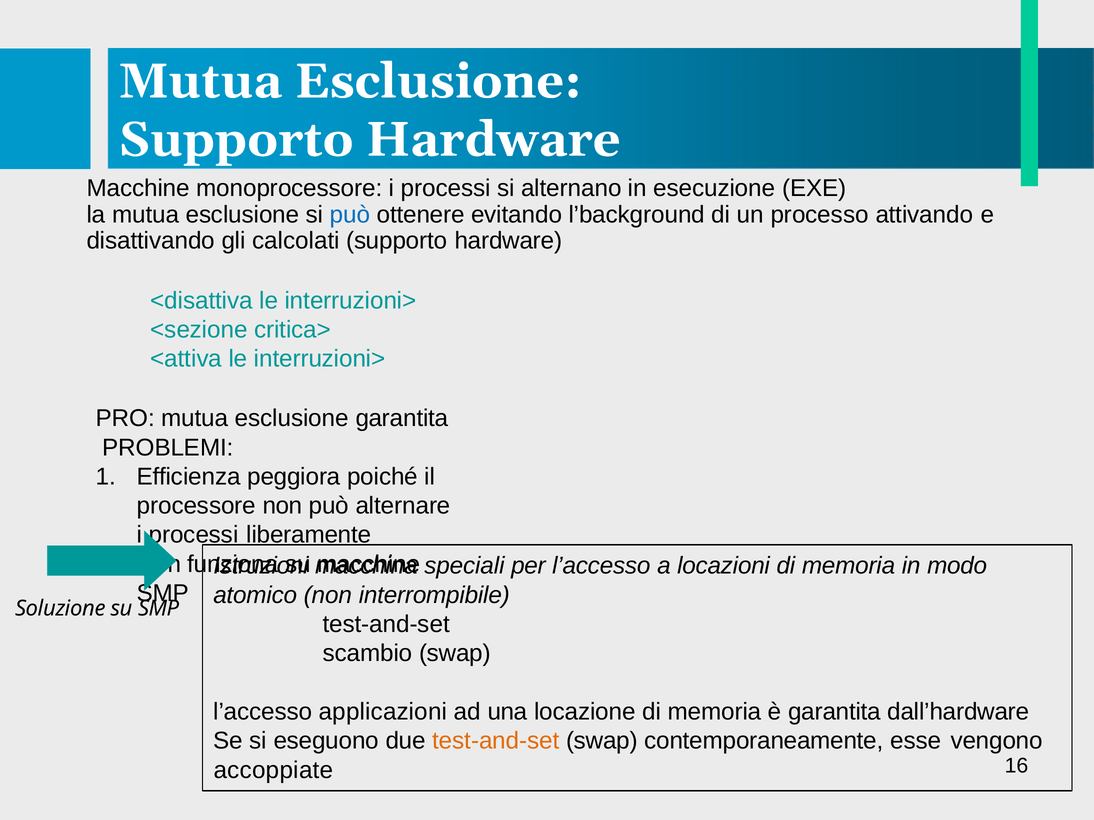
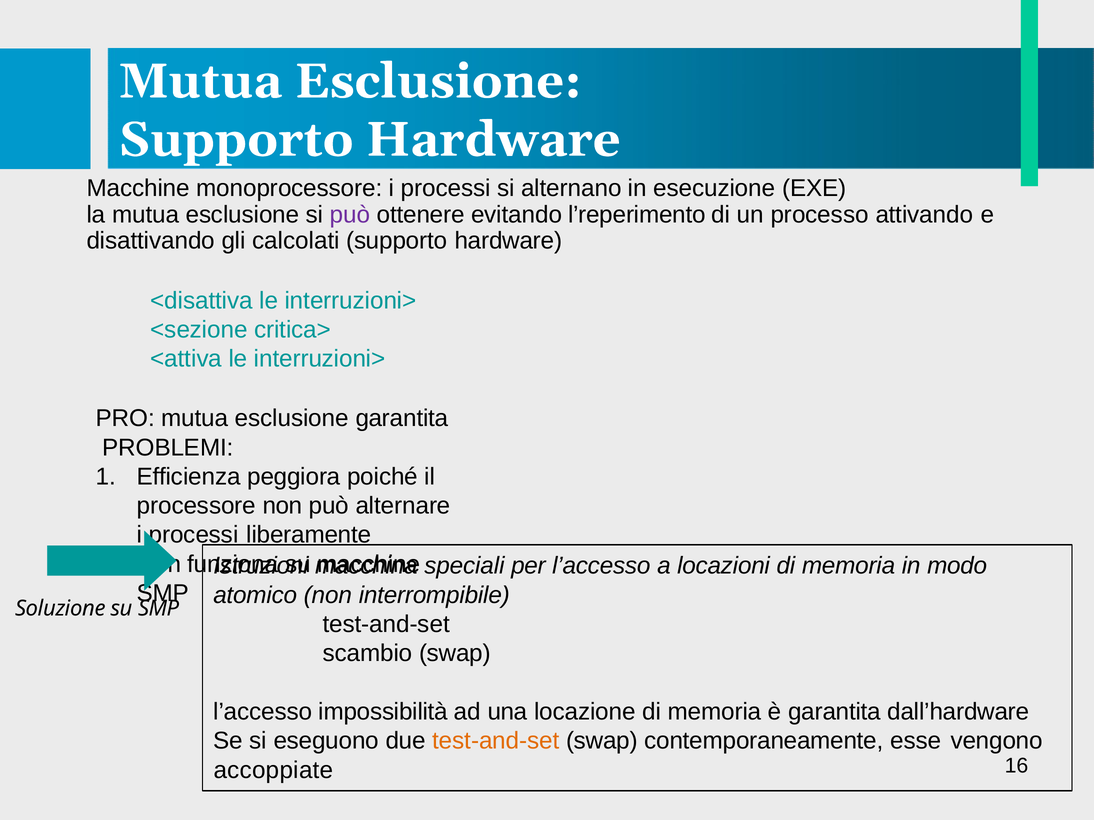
può colour: blue -> purple (350, 215)
l’background: l’background -> l’reperimento (637, 215)
applicazioni: applicazioni -> impossibilità (383, 712)
